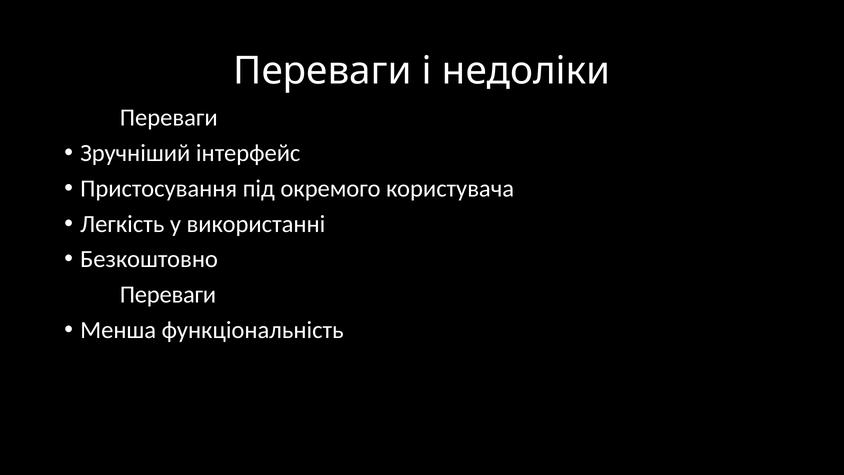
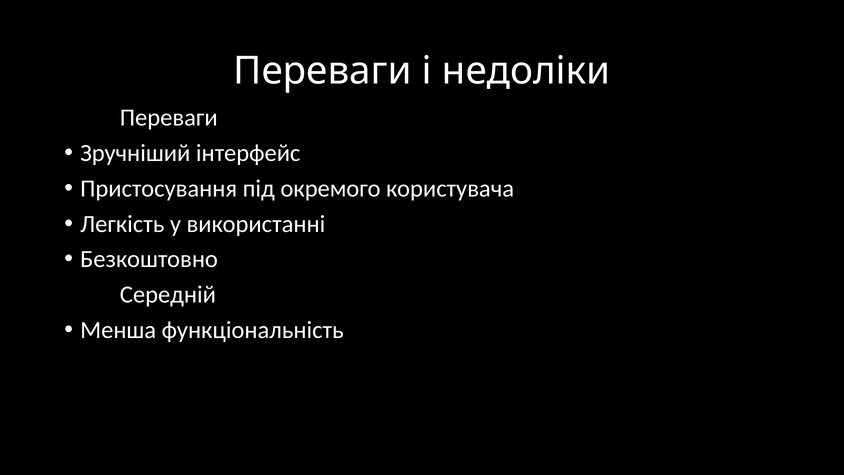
Переваги: Переваги -> Середній (168, 295)
